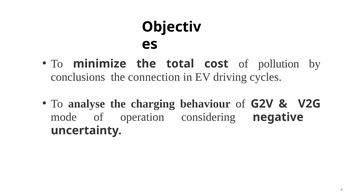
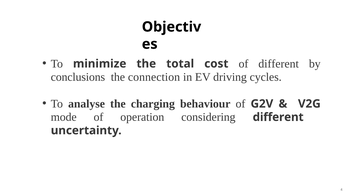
of pollution: pollution -> different (279, 64)
considering negative: negative -> different (278, 117)
